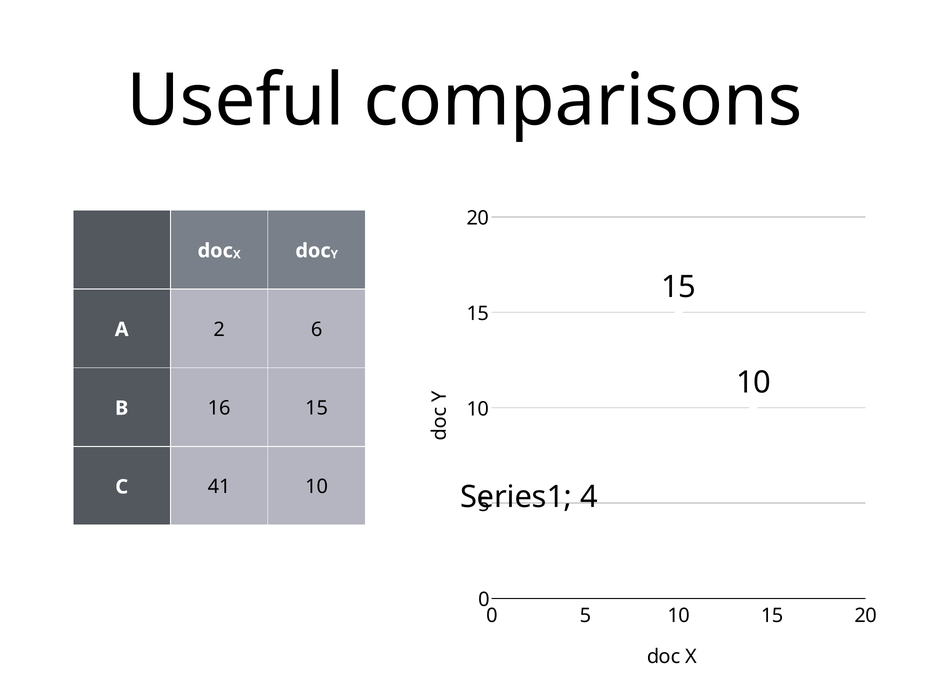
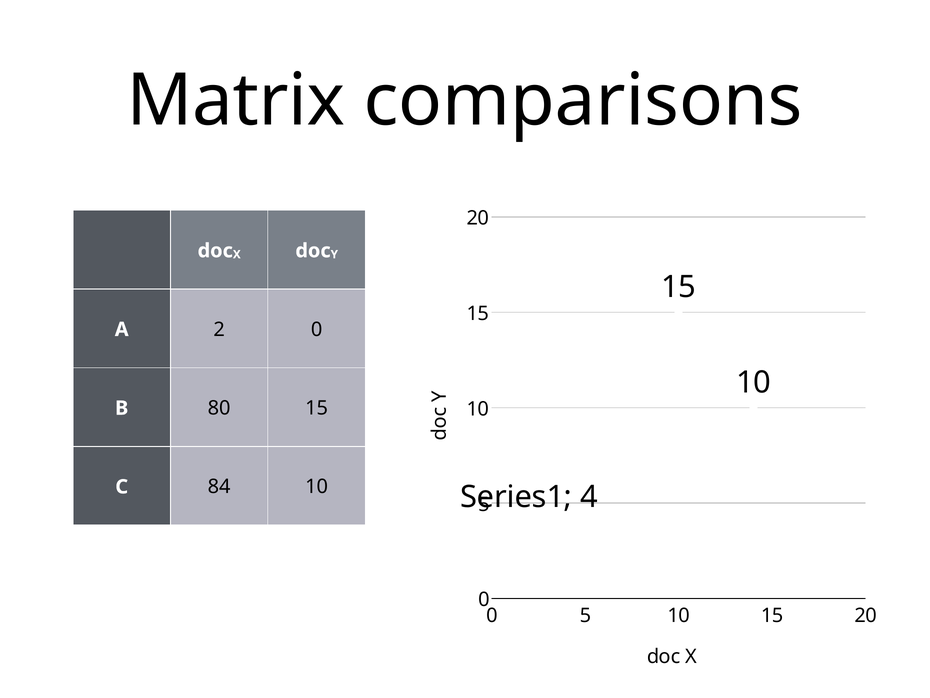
Useful: Useful -> Matrix (236, 100)
2 6: 6 -> 0 (317, 329)
16: 16 -> 80 (219, 408)
41: 41 -> 84 (219, 487)
